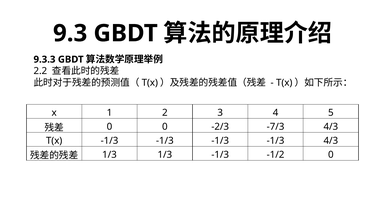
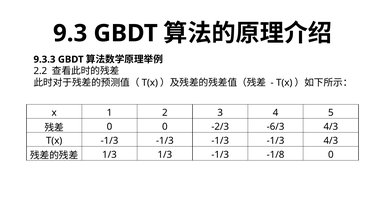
-7/3: -7/3 -> -6/3 (275, 126)
-1/2: -1/2 -> -1/8 (275, 154)
